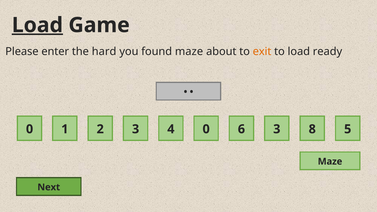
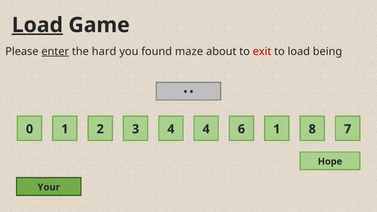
enter underline: none -> present (55, 51)
exit colour: orange -> red (262, 51)
ready: ready -> being (327, 51)
4 0: 0 -> 4 (206, 129)
6 3: 3 -> 1 (277, 129)
5: 5 -> 7 (348, 129)
Maze: Maze -> Hope (330, 162)
Next: Next -> Your (49, 187)
